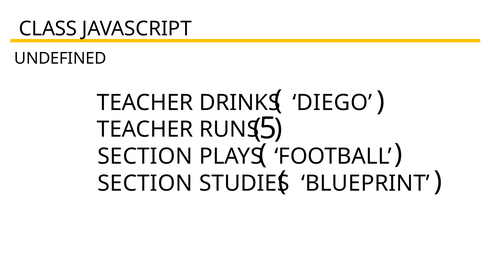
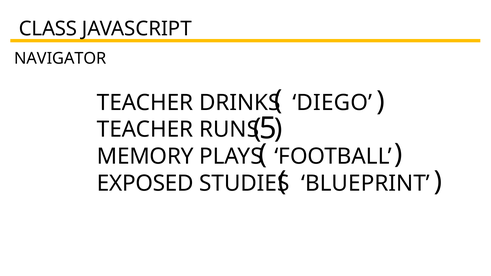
UNDEFINED: UNDEFINED -> NAVIGATOR (60, 58)
SECTION: SECTION -> MEMORY (145, 157)
SECTION: SECTION -> EXPOSED (145, 184)
